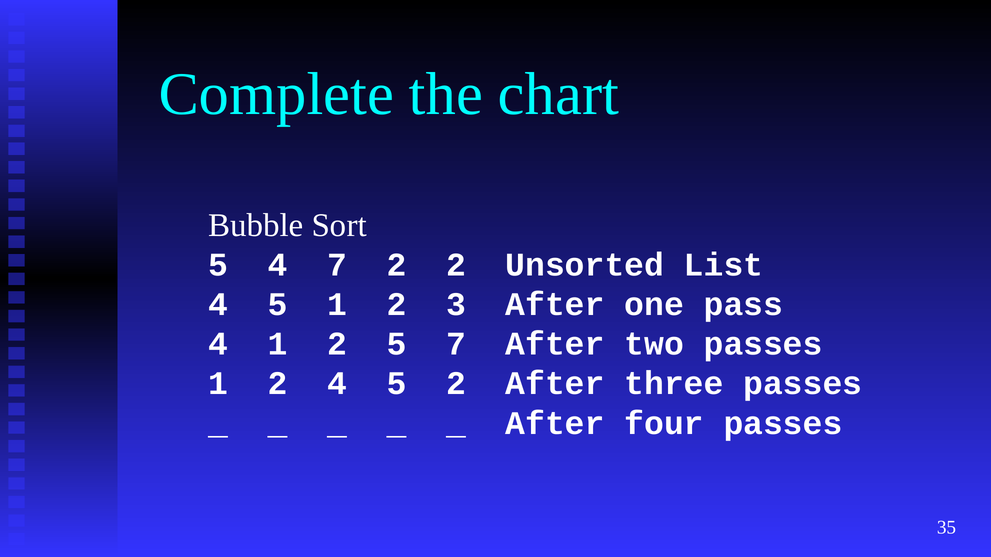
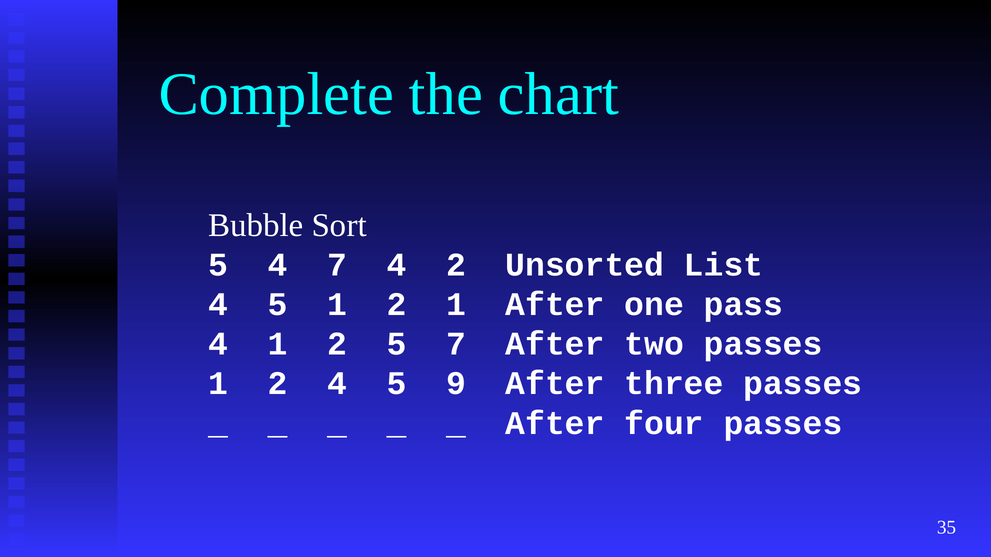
7 2: 2 -> 4 (396, 265)
2 3: 3 -> 1 (456, 305)
5 2: 2 -> 9 (456, 384)
